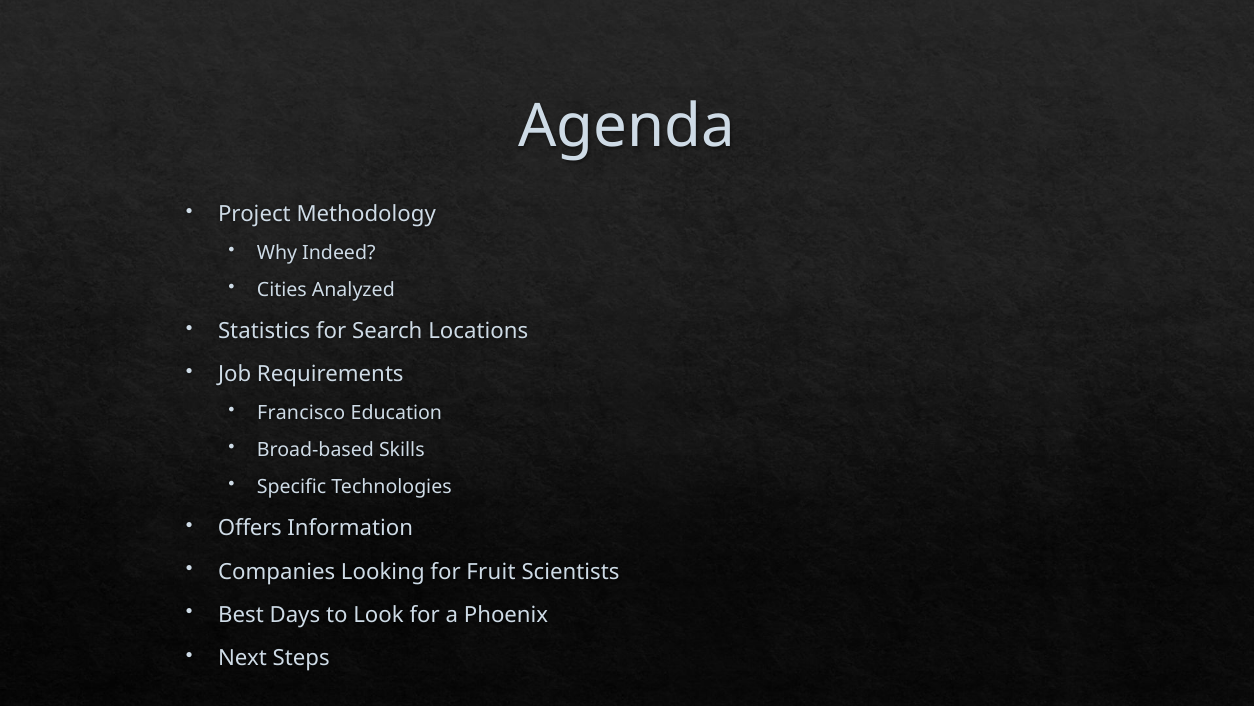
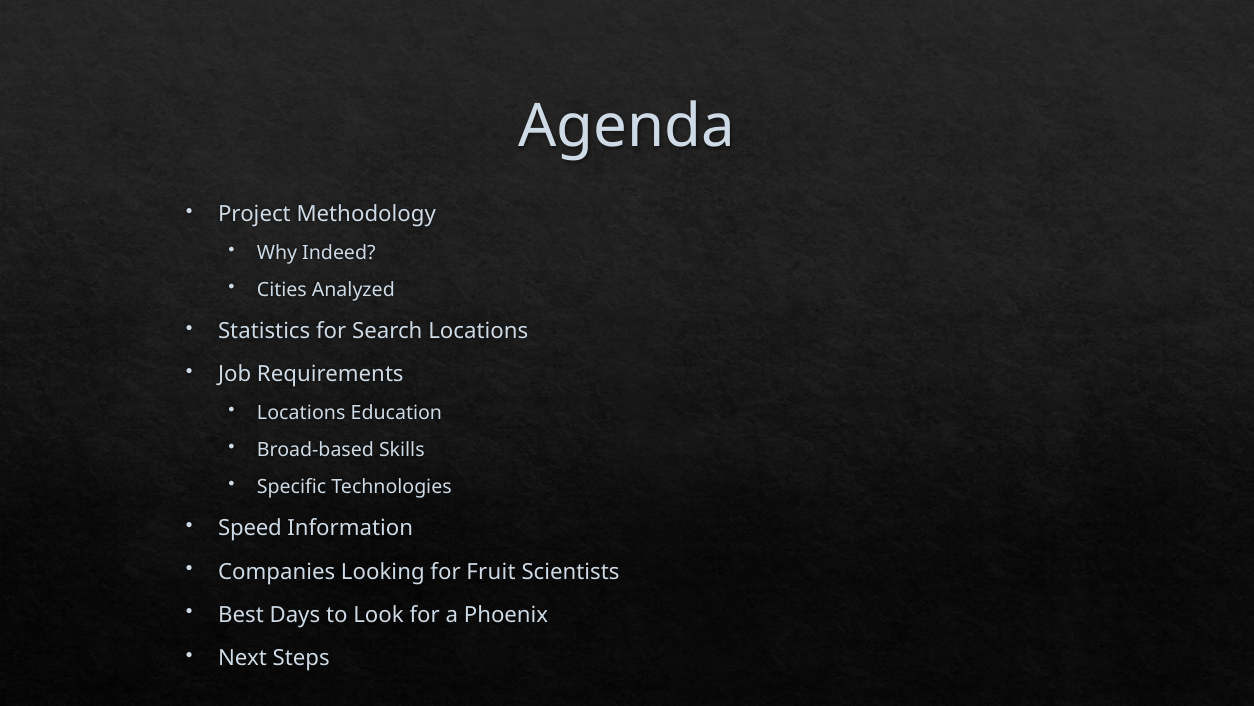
Francisco: Francisco -> Locations (301, 413)
Offers: Offers -> Speed (250, 528)
